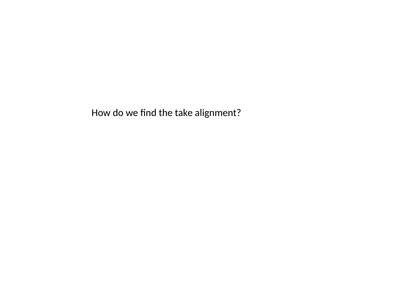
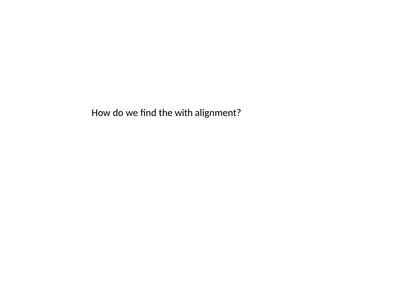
take: take -> with (184, 113)
